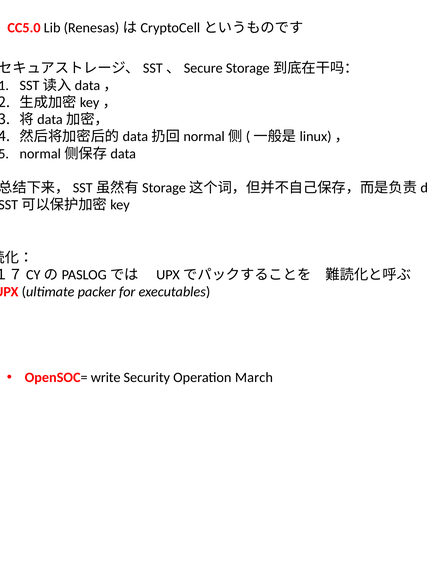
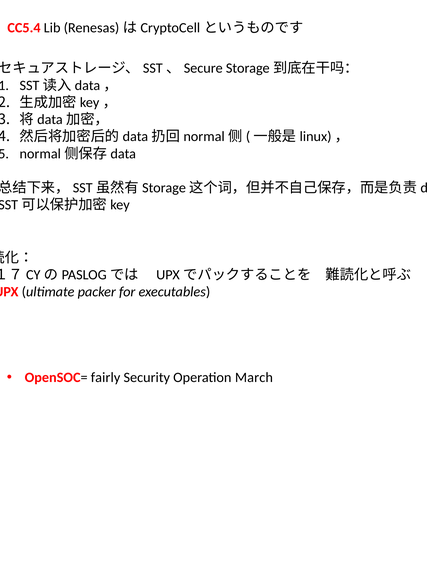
CC5.0: CC5.0 -> CC5.4 (24, 28)
write: write -> fairly (106, 378)
